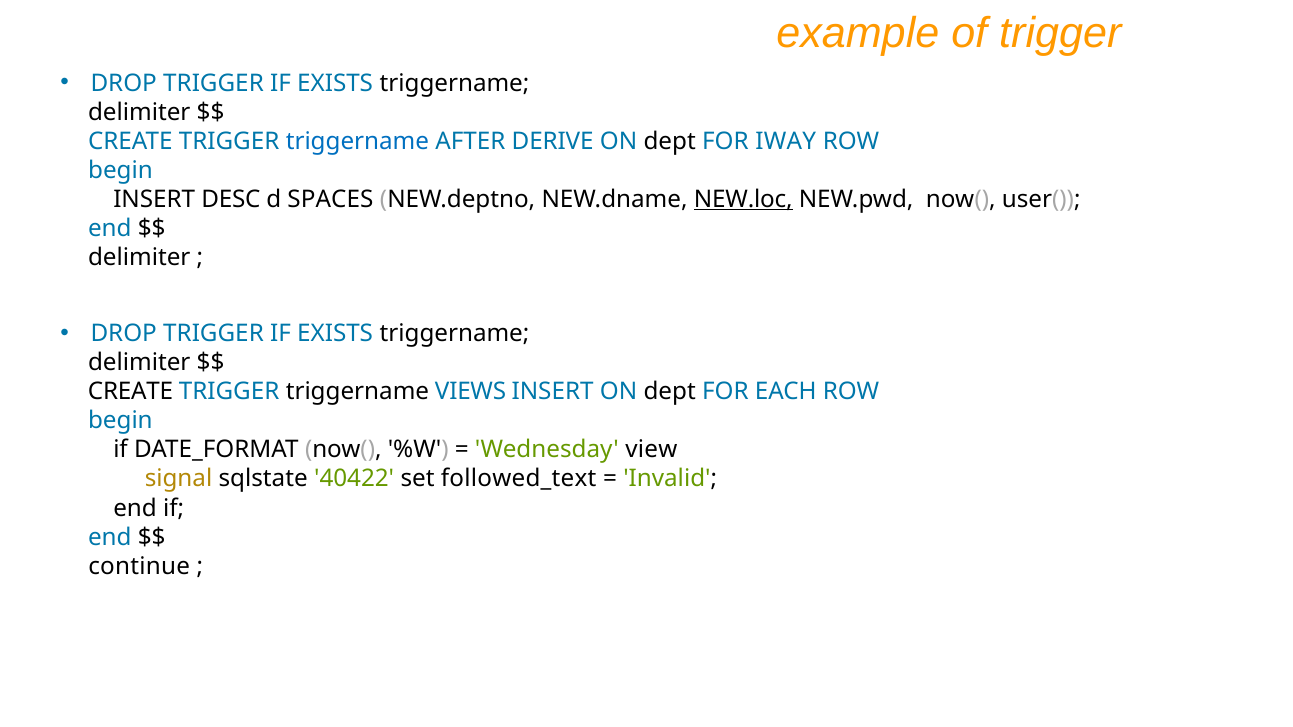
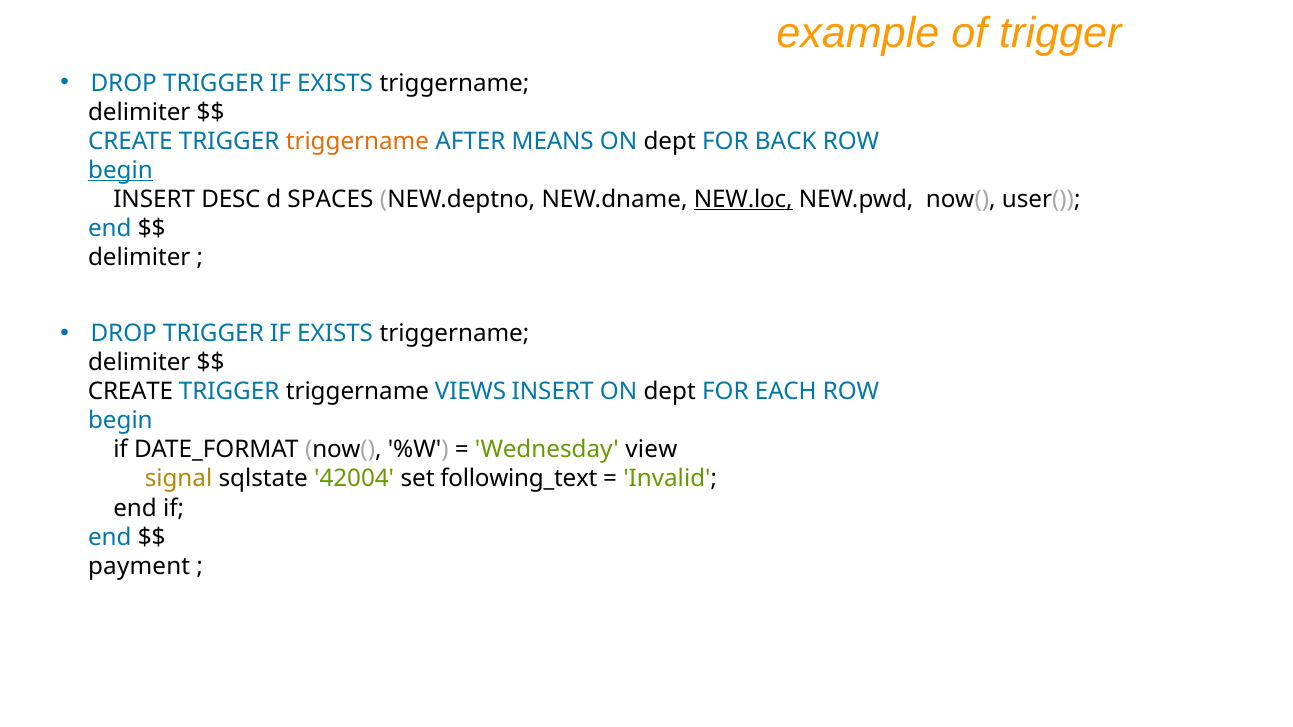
triggername colour: blue -> orange (357, 141)
DERIVE: DERIVE -> MEANS (553, 141)
IWAY: IWAY -> BACK (786, 141)
begin underline: none -> present (120, 170)
40422: 40422 -> 42004 (354, 479)
followed_text: followed_text -> following_text (519, 479)
continue: continue -> payment (139, 566)
